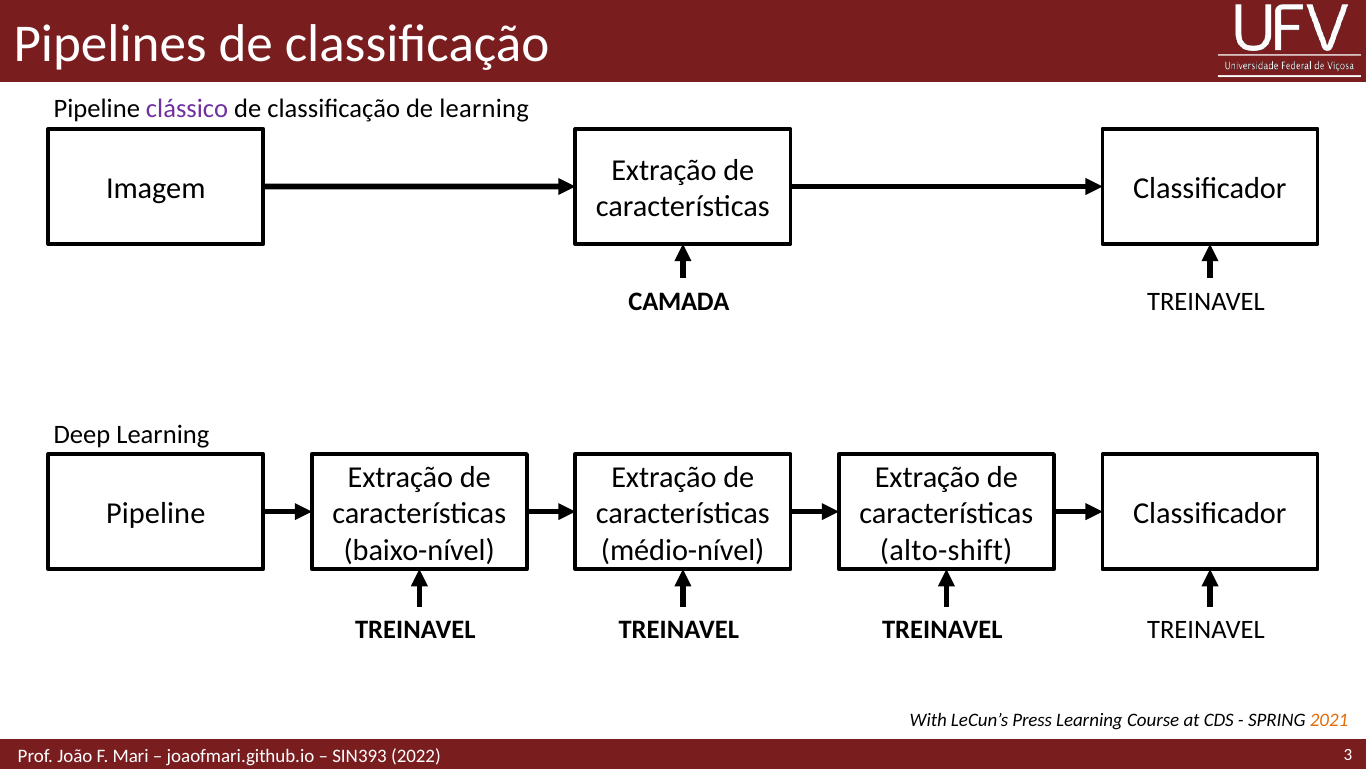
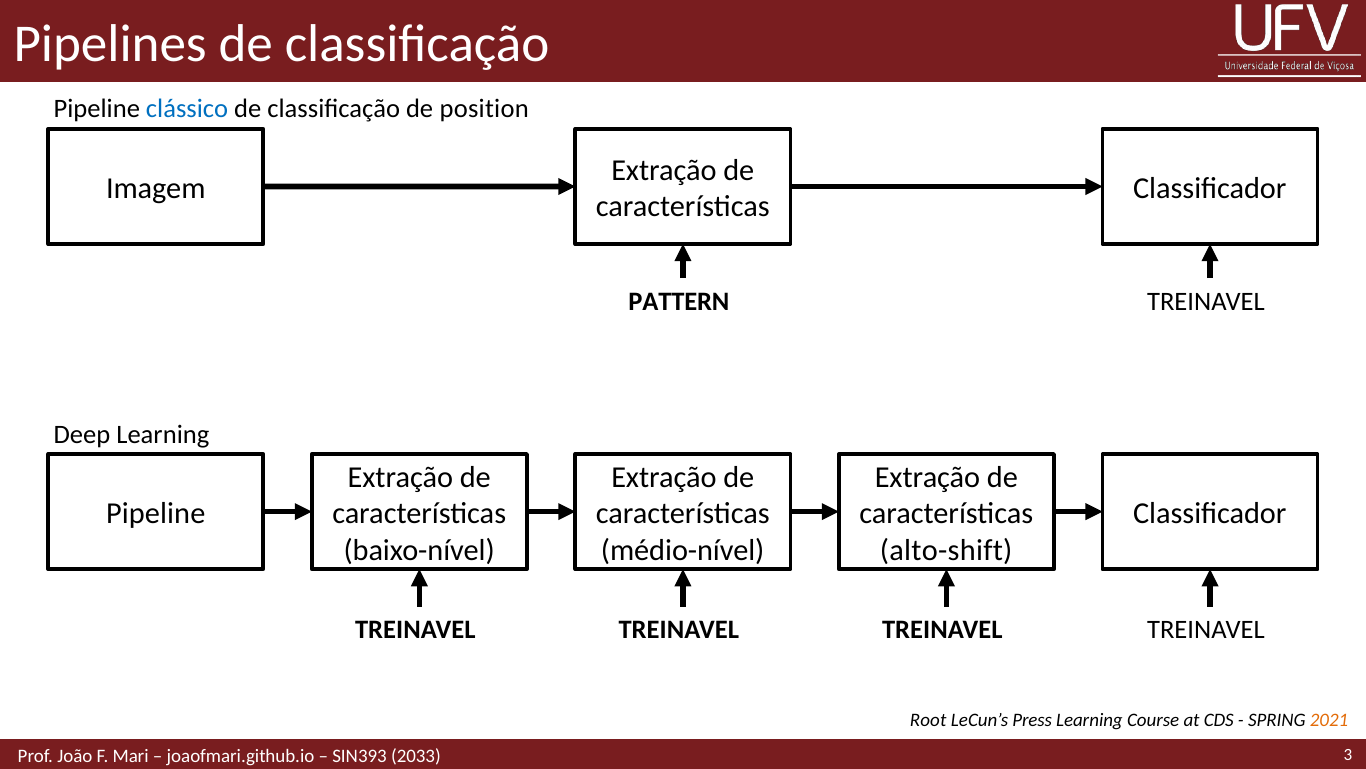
clássico colour: purple -> blue (187, 109)
de learning: learning -> position (484, 109)
CAMADA: CAMADA -> PATTERN (679, 301)
With: With -> Root (928, 719)
2022: 2022 -> 2033 (416, 755)
